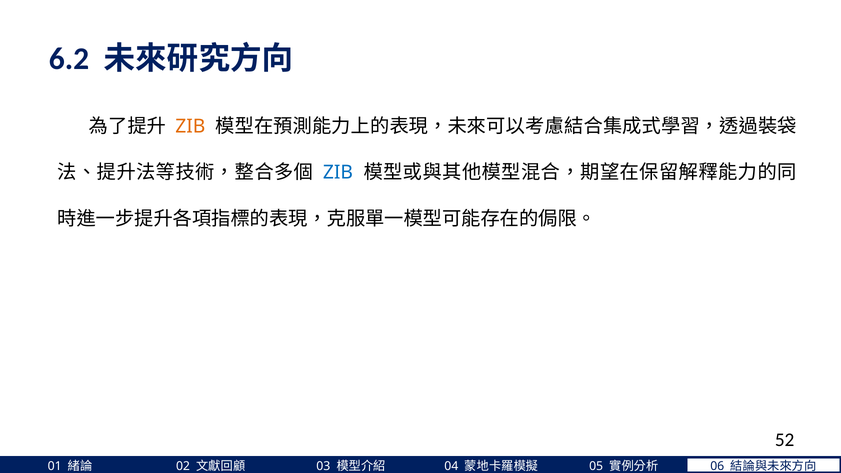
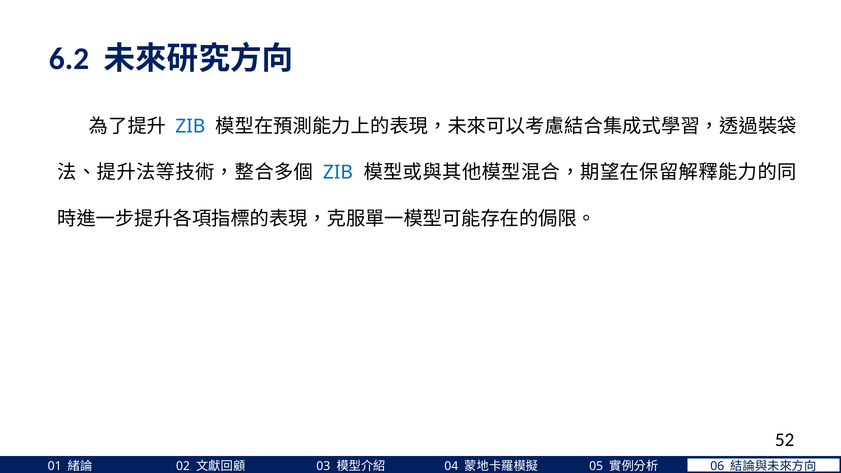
ZIB colour: orange -> blue (190, 126)
